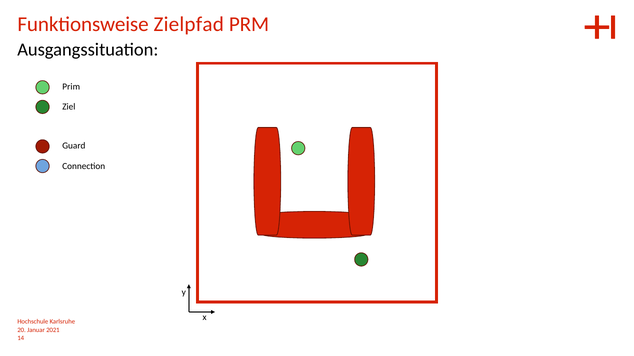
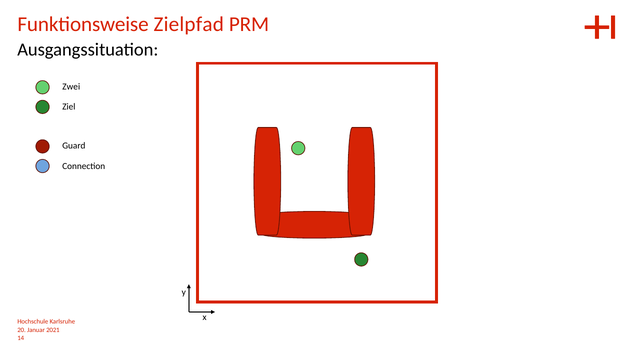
Prim: Prim -> Zwei (71, 87)
